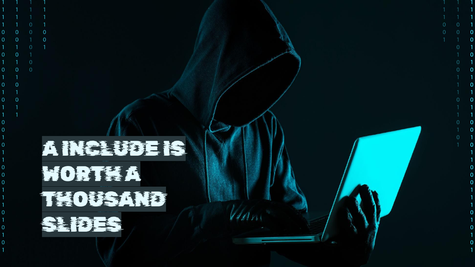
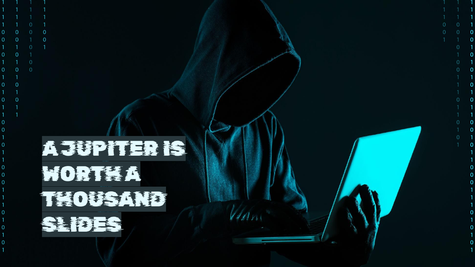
INCLUDE: INCLUDE -> JUPITER (110, 149)
